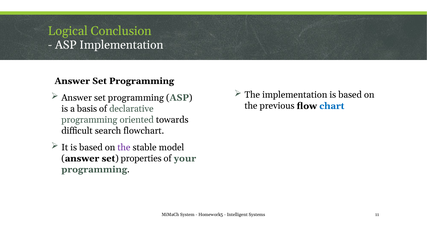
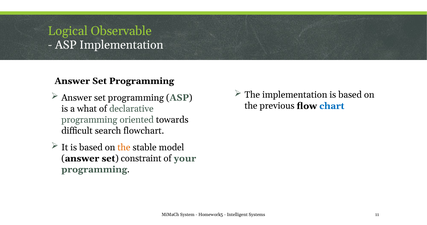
Conclusion: Conclusion -> Observable (121, 31)
basis: basis -> what (87, 109)
the colour: purple -> orange (124, 148)
properties: properties -> constraint (141, 159)
